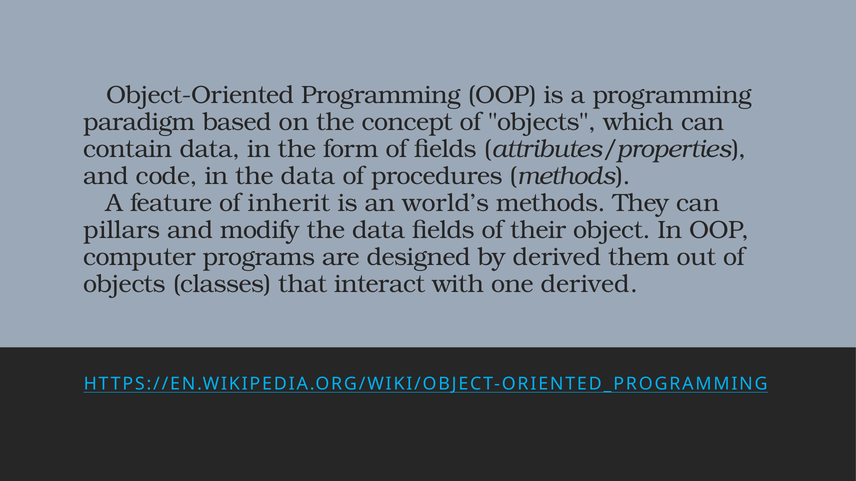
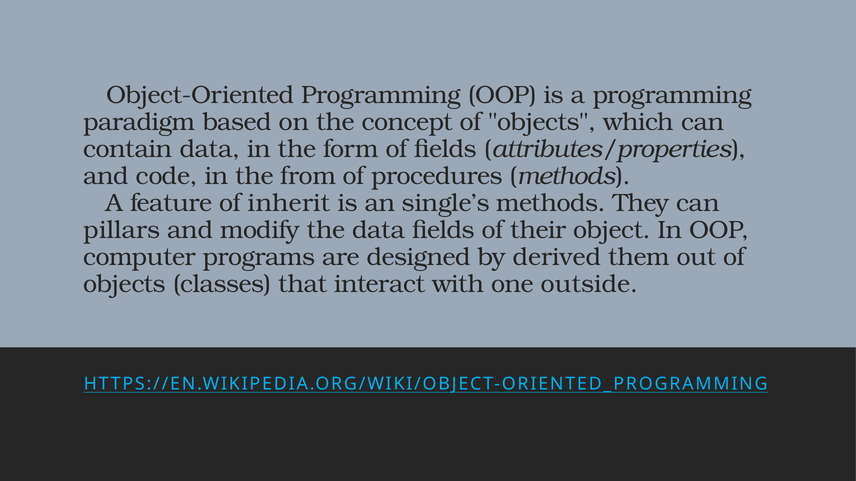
in the data: data -> from (308, 176)
world’s: world’s -> single’s (446, 203)
one derived: derived -> outside (589, 284)
